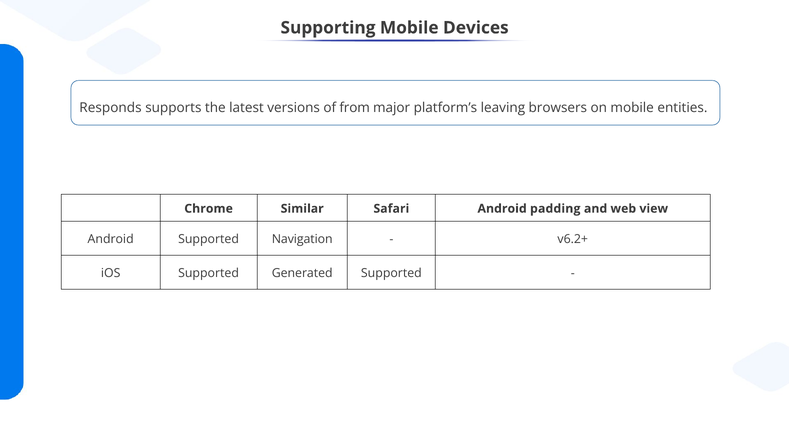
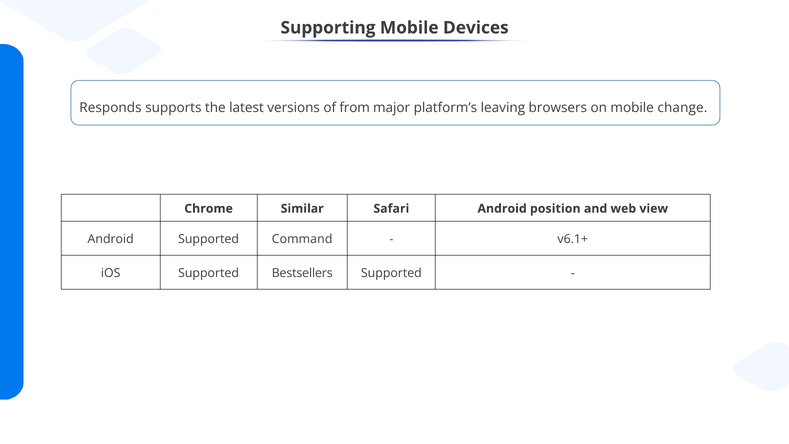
entities: entities -> change (682, 108)
padding: padding -> position (555, 209)
Navigation: Navigation -> Command (302, 239)
v6.2+: v6.2+ -> v6.1+ (573, 239)
Generated: Generated -> Bestsellers (302, 273)
